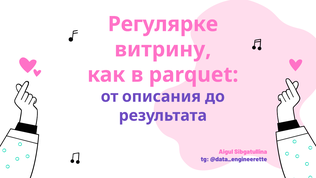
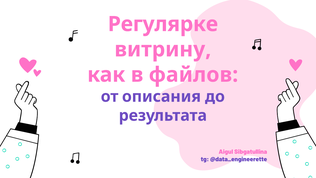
parquet: parquet -> файлов (193, 75)
